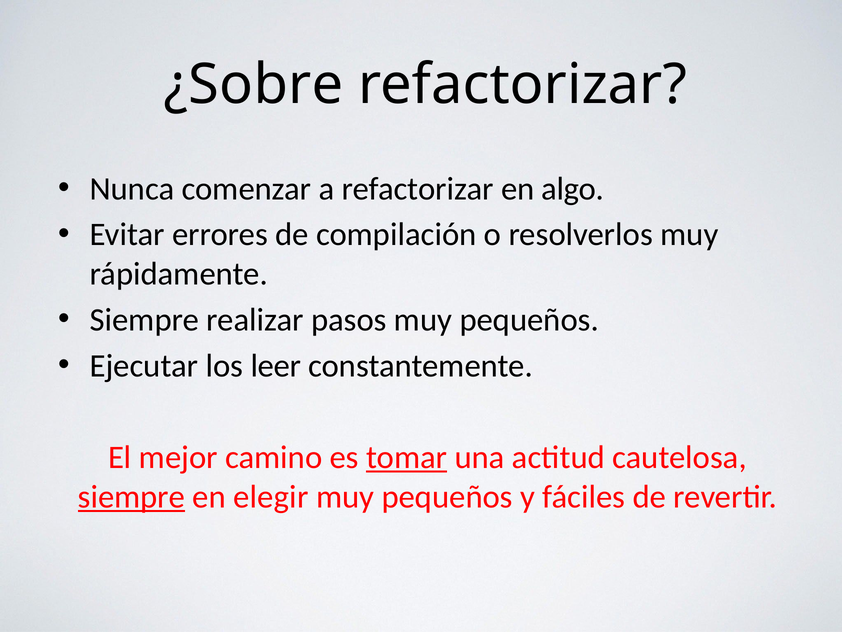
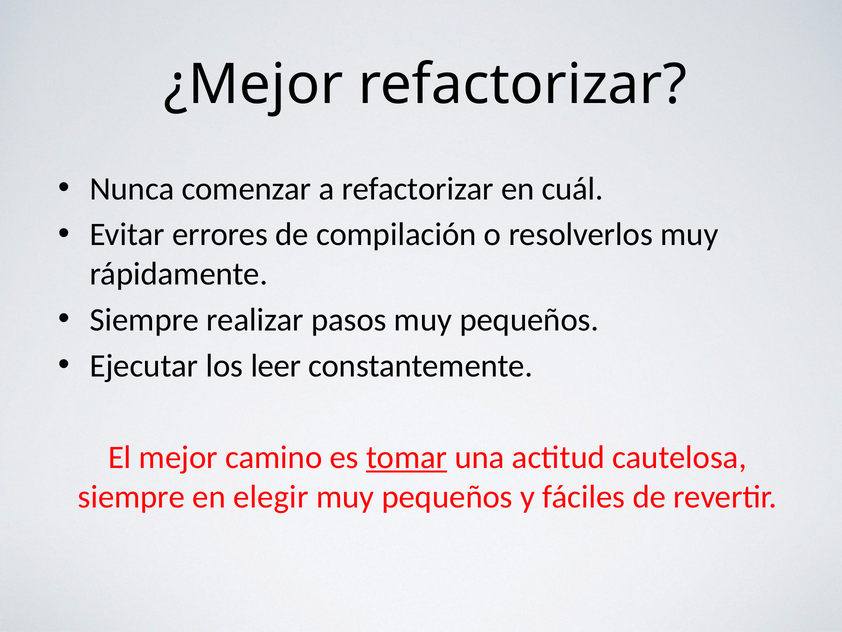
¿Sobre: ¿Sobre -> ¿Mejor (254, 85)
algo: algo -> cuál (573, 189)
siempre underline: present -> none (131, 497)
